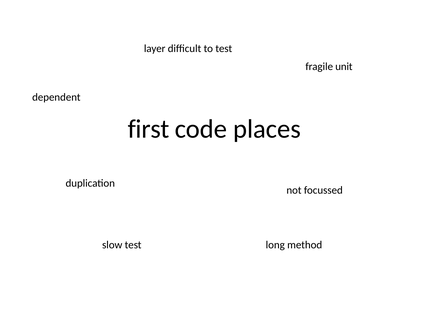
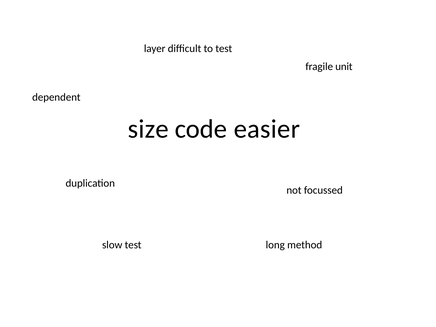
first: first -> size (148, 129)
places: places -> easier (267, 129)
